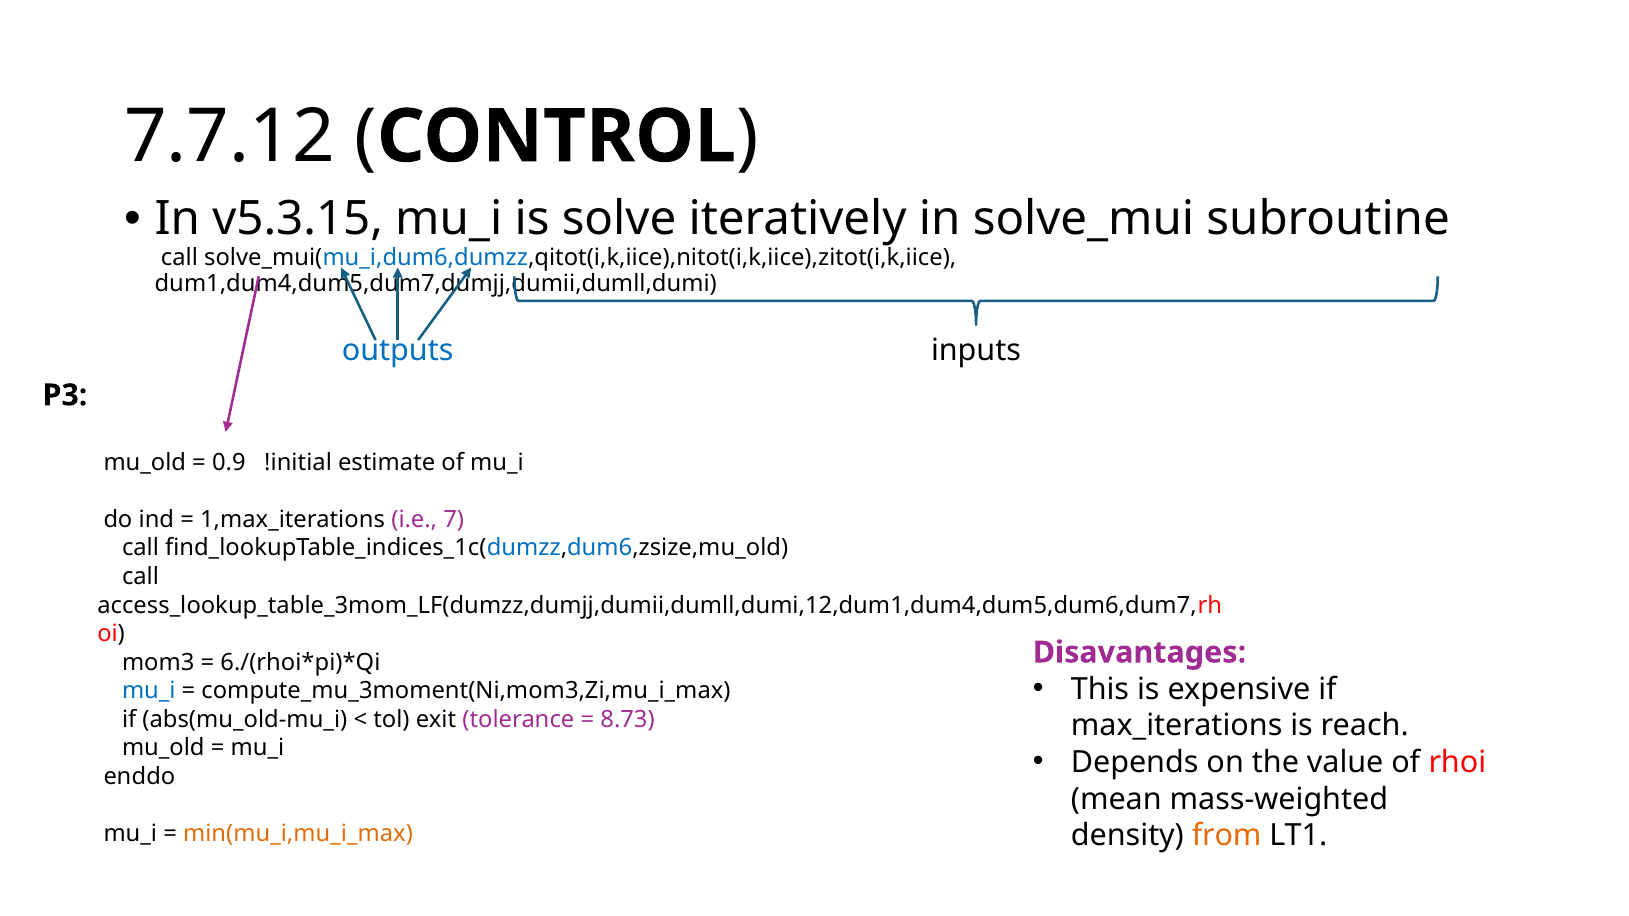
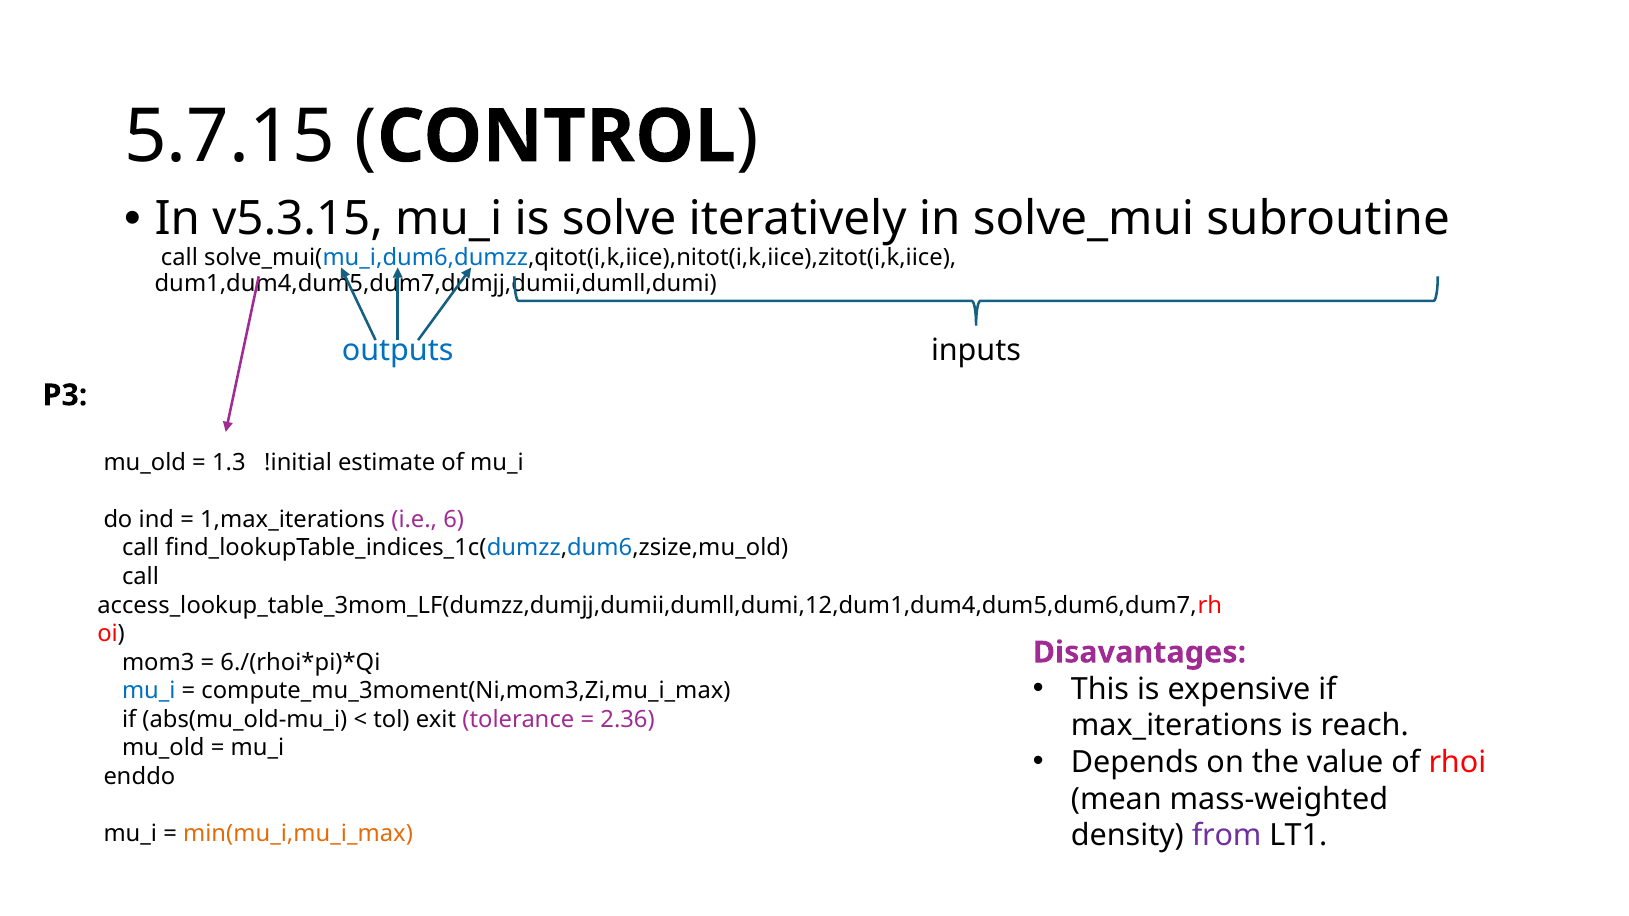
7.7.12: 7.7.12 -> 5.7.15 (230, 137)
0.9: 0.9 -> 1.3 (229, 463)
7: 7 -> 6 (454, 520)
8.73: 8.73 -> 2.36 (628, 719)
from colour: orange -> purple (1227, 836)
